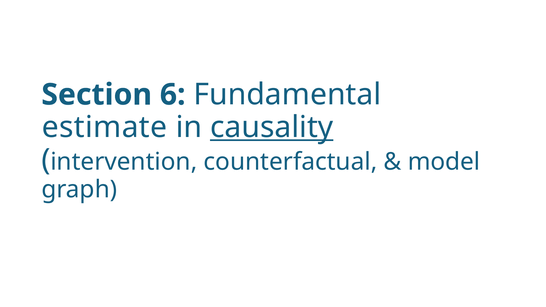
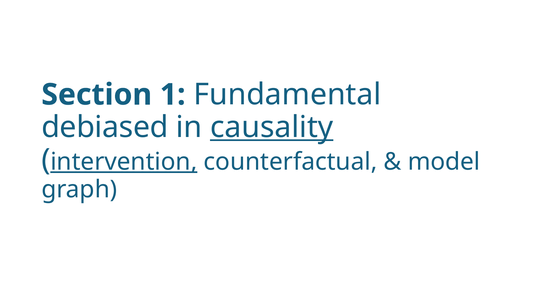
6: 6 -> 1 (173, 95)
estimate: estimate -> debiased (105, 127)
intervention underline: none -> present (124, 162)
